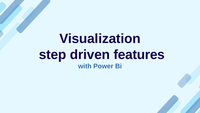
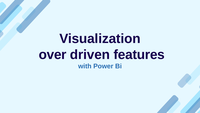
step: step -> over (53, 54)
